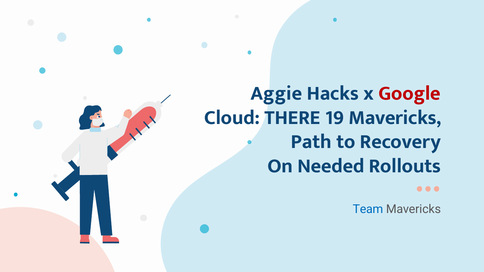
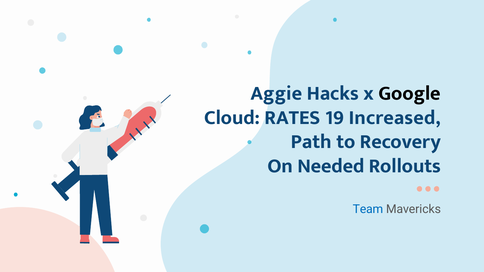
Google colour: red -> black (410, 93)
THERE: THERE -> RATES (292, 118)
19 Mavericks: Mavericks -> Increased (395, 118)
